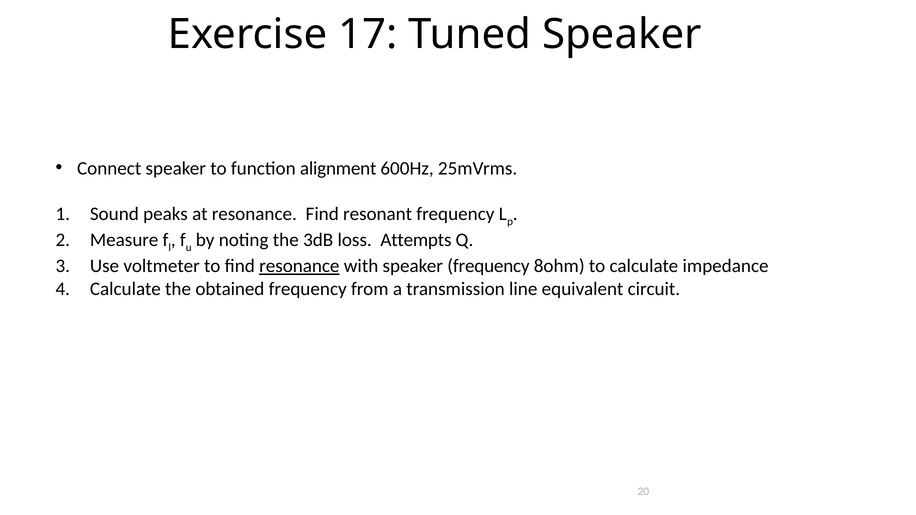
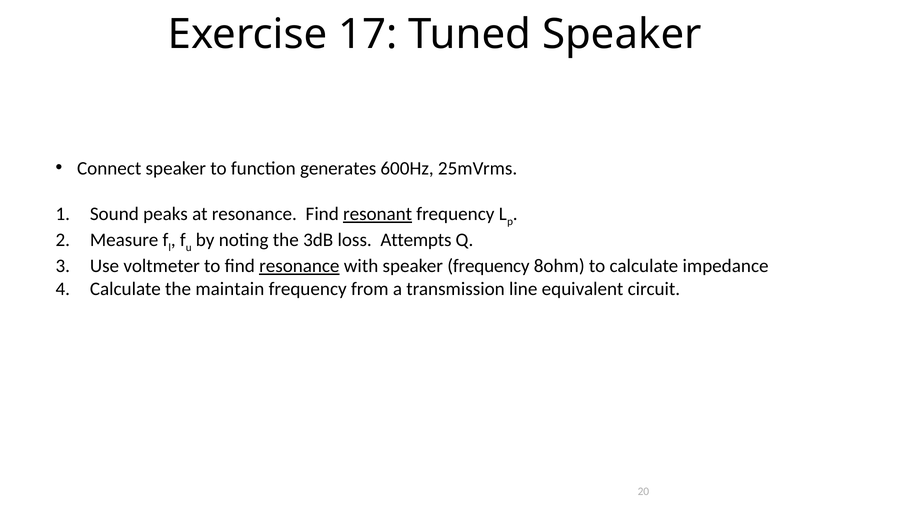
alignment: alignment -> generates (338, 168)
resonant underline: none -> present (378, 214)
obtained: obtained -> maintain (230, 289)
